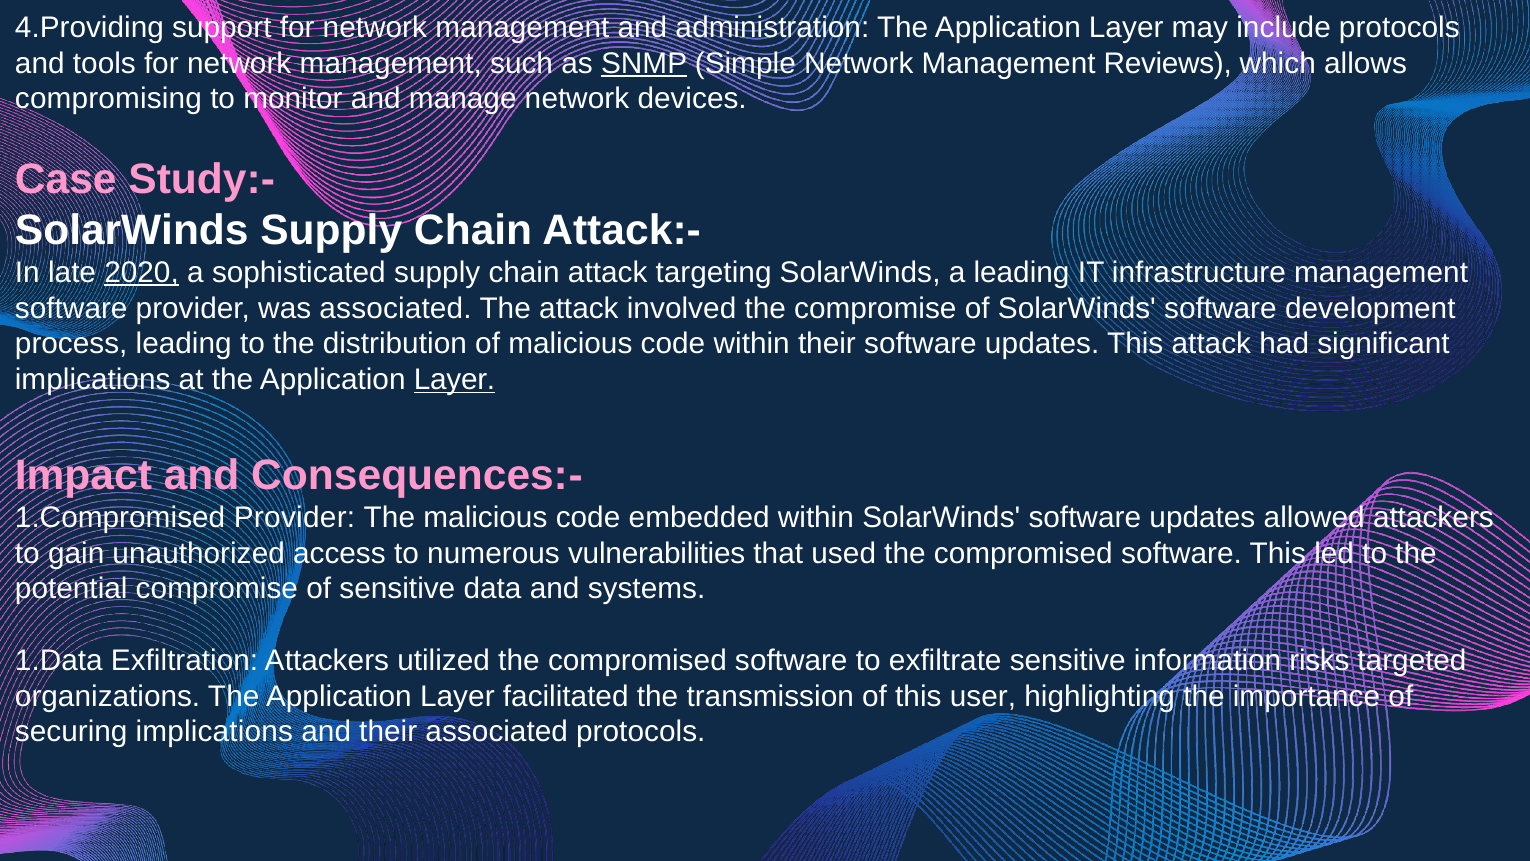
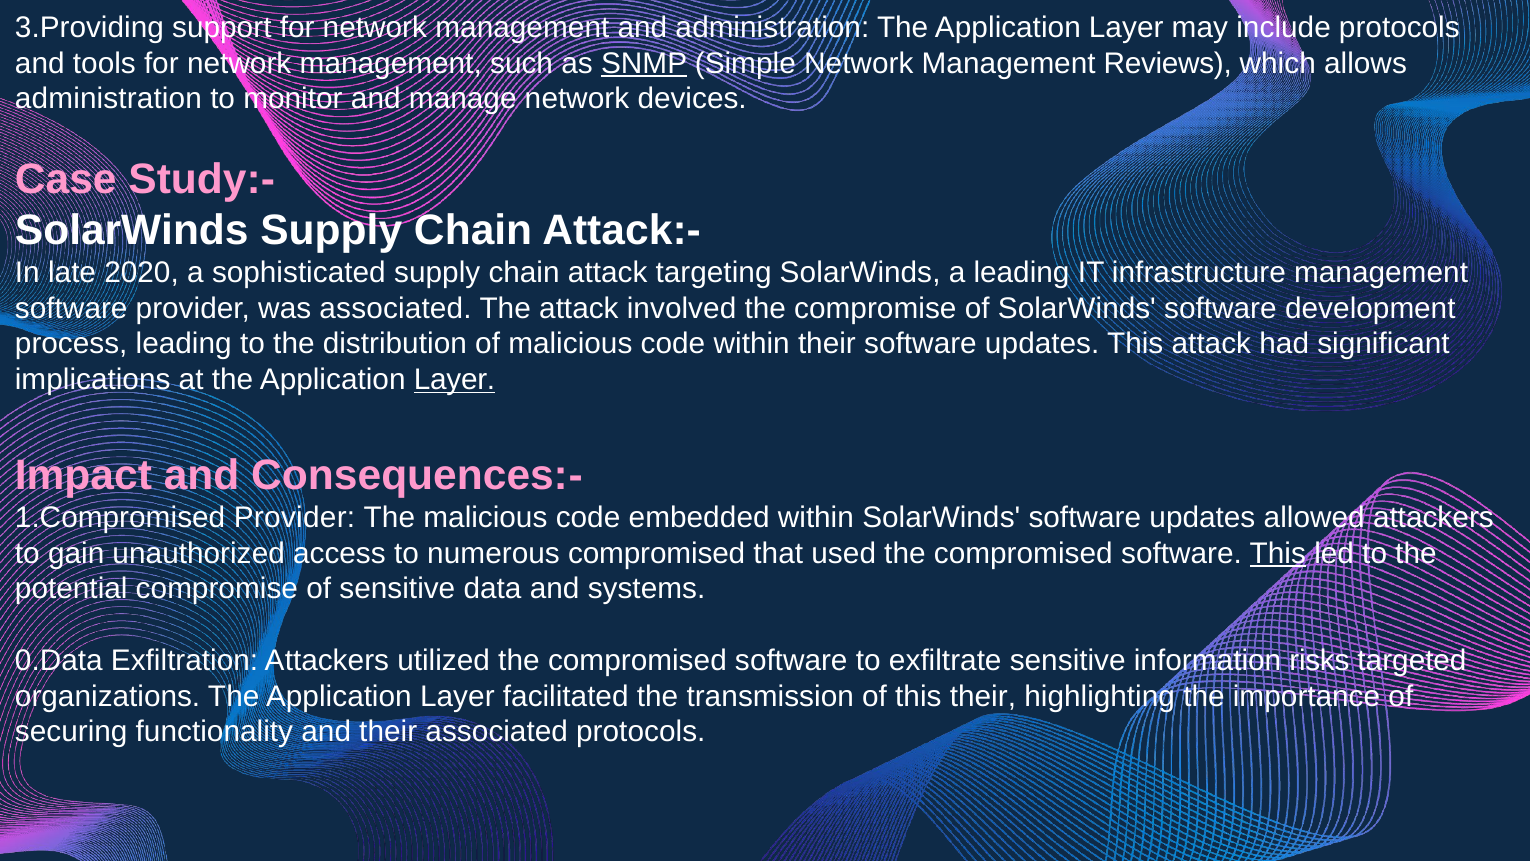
4.Providing: 4.Providing -> 3.Providing (89, 27)
compromising: compromising -> administration (108, 99)
2020 underline: present -> none (142, 272)
numerous vulnerabilities: vulnerabilities -> compromised (657, 553)
This underline: none -> present (1278, 553)
1.Data: 1.Data -> 0.Data (59, 660)
this user: user -> their (983, 696)
securing implications: implications -> functionality (214, 732)
